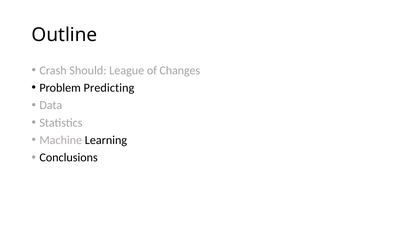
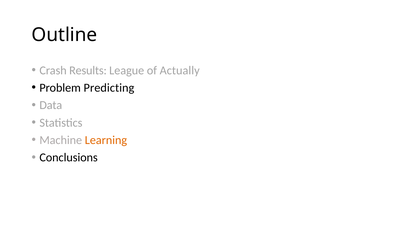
Should: Should -> Results (88, 70)
Changes: Changes -> Actually (180, 70)
Learning colour: black -> orange (106, 140)
